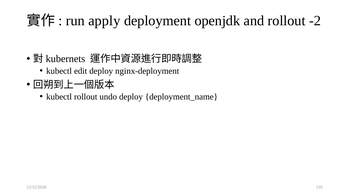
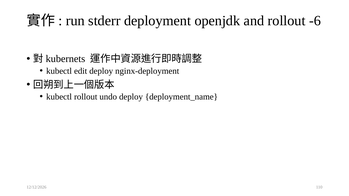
apply: apply -> stderr (104, 21)
-2: -2 -> -6 (315, 21)
